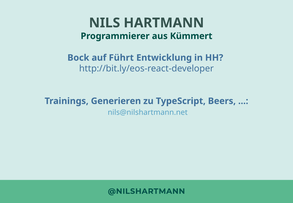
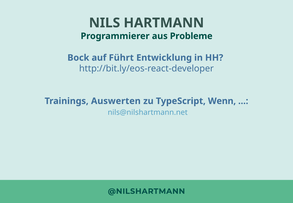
Kümmert: Kümmert -> Probleme (191, 36)
Generieren: Generieren -> Auswerten (116, 101)
Beers: Beers -> Wenn (222, 101)
